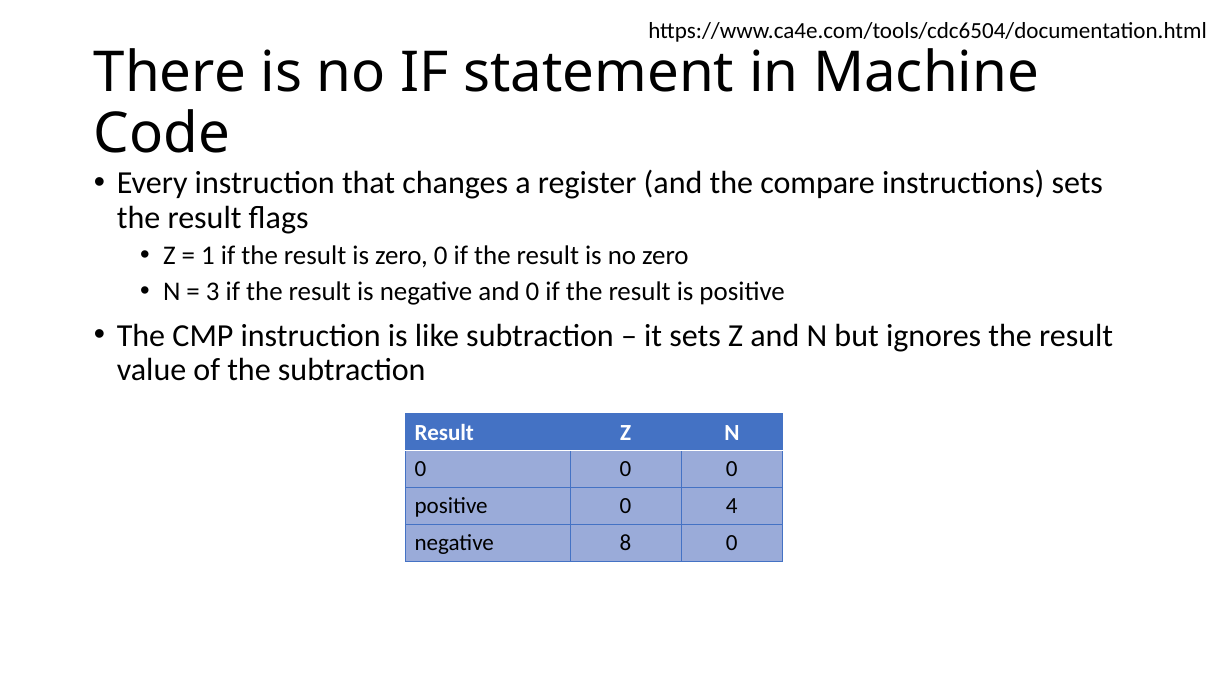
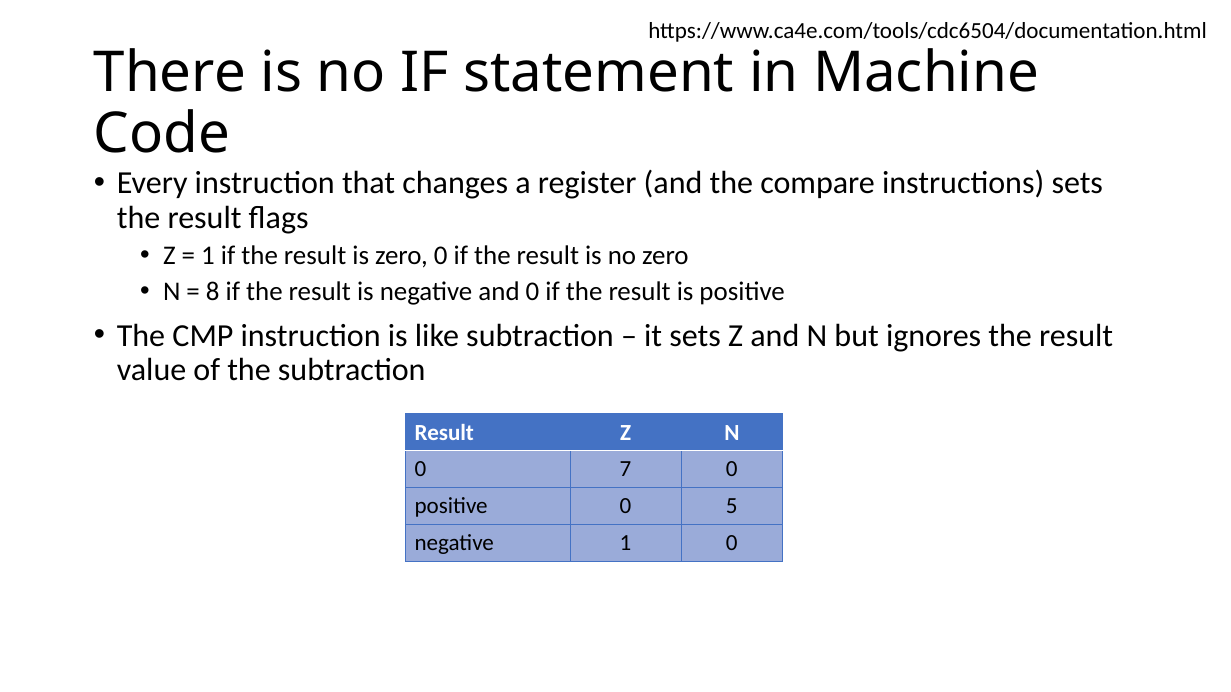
3: 3 -> 8 (213, 291)
0: 0 -> 7 (626, 470)
4: 4 -> 5 (732, 507)
negative 8: 8 -> 1 (626, 544)
